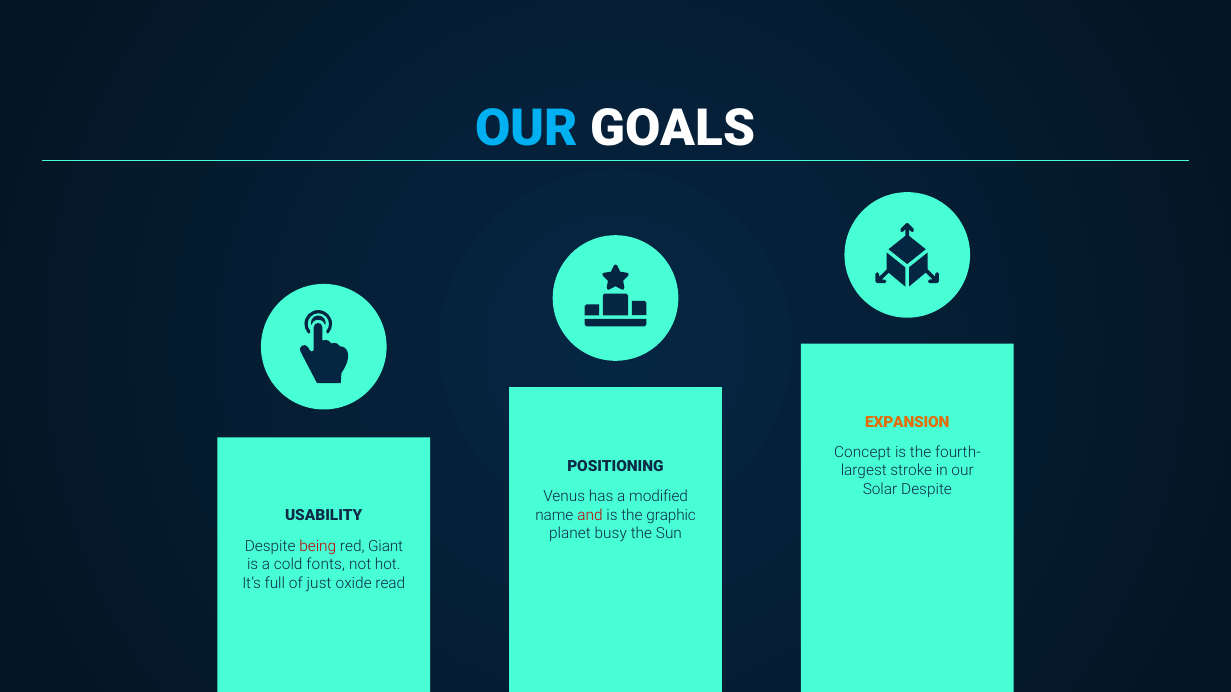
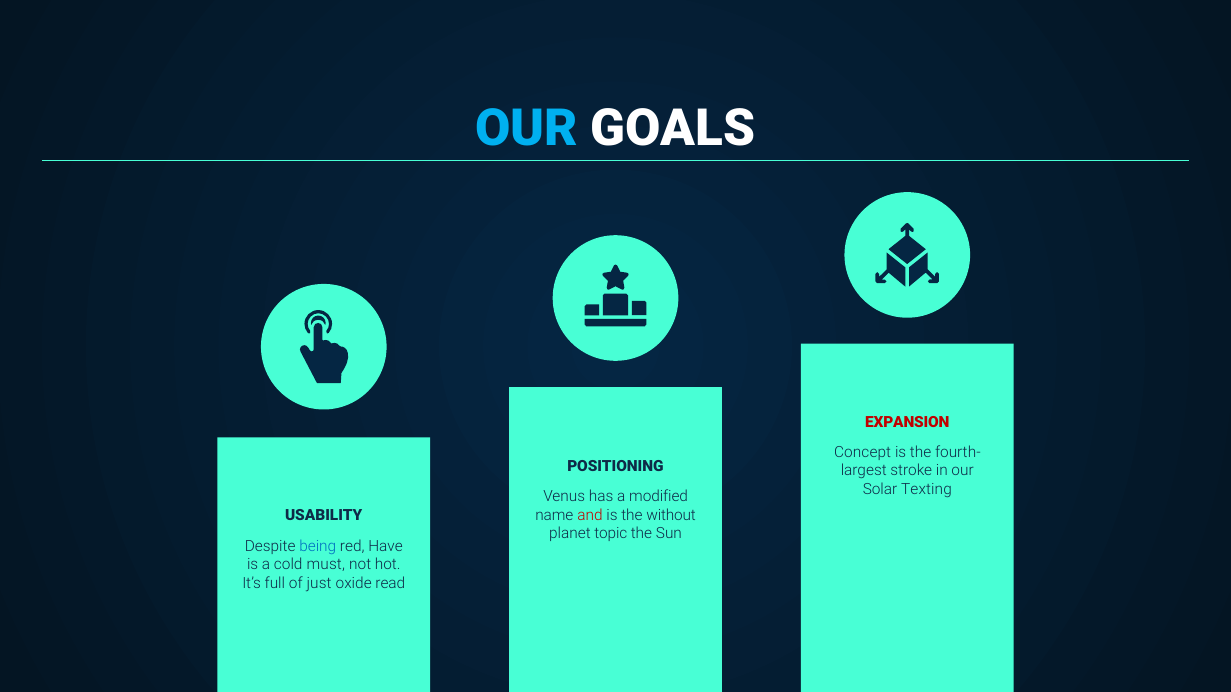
EXPANSION colour: orange -> red (907, 423)
Solar Despite: Despite -> Texting (927, 489)
graphic: graphic -> without (671, 515)
busy: busy -> topic (611, 534)
being colour: red -> blue (318, 546)
Giant: Giant -> Have (386, 546)
fonts: fonts -> must (326, 565)
